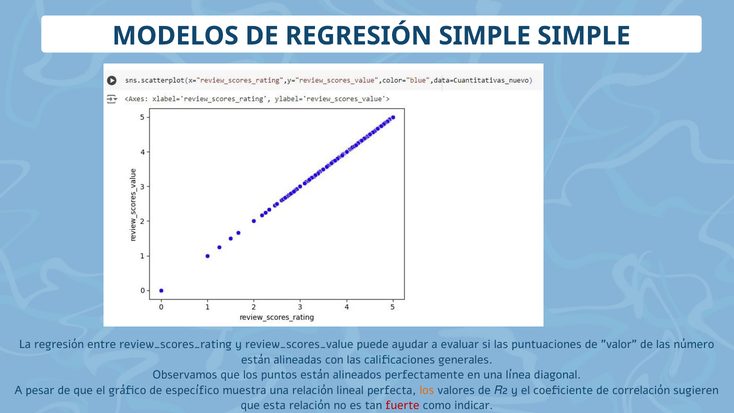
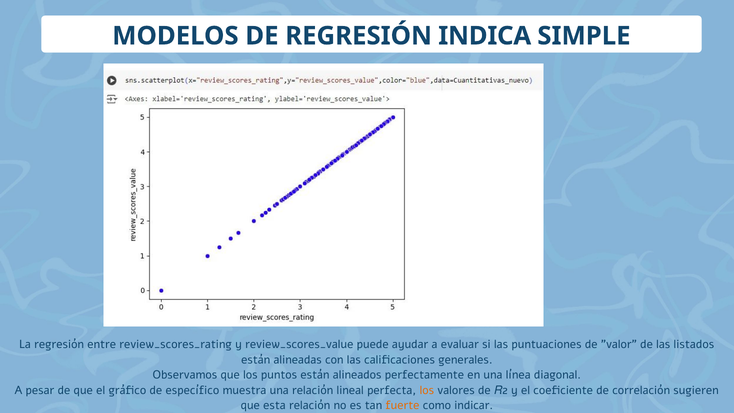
REGRESIÓN SIMPLE: SIMPLE -> INDICA (485, 36)
número: número -> listados (694, 345)
fuerte colour: red -> orange (402, 405)
